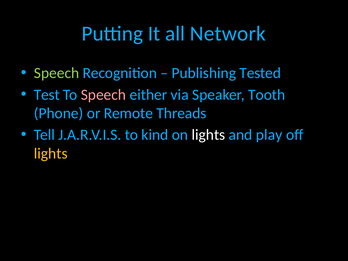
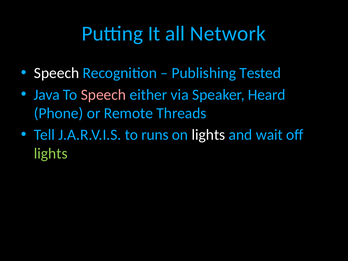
Speech colour: light green -> white (57, 73)
Test: Test -> Java (47, 95)
Tooth: Tooth -> Heard (267, 95)
kind: kind -> runs (155, 135)
play: play -> wait (269, 135)
lights colour: yellow -> light green (51, 153)
